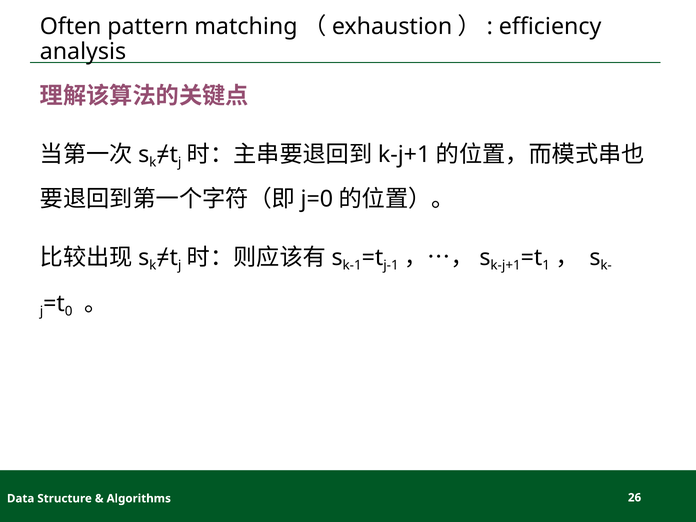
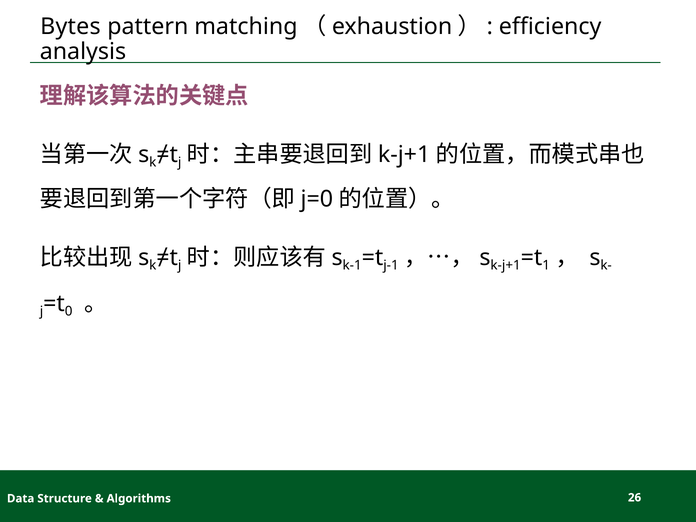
Often: Often -> Bytes (70, 27)
